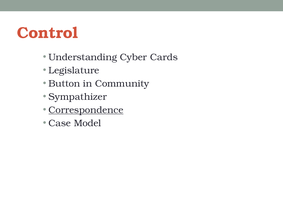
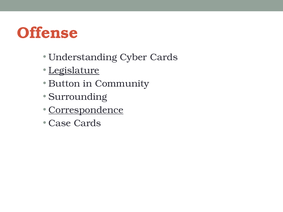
Control: Control -> Offense (47, 33)
Legislature underline: none -> present (74, 70)
Sympathizer: Sympathizer -> Surrounding (78, 97)
Case Model: Model -> Cards (87, 123)
